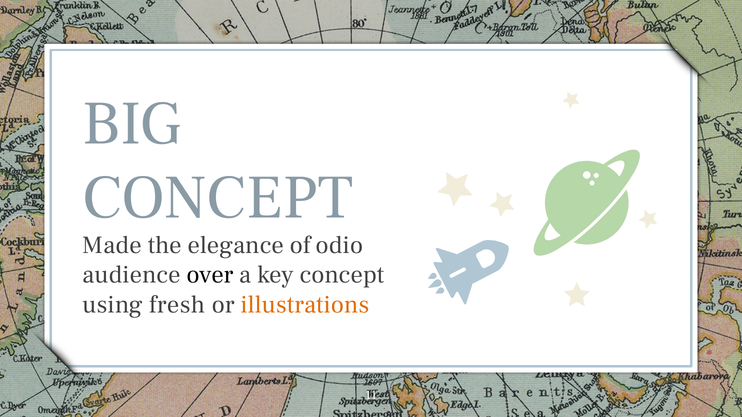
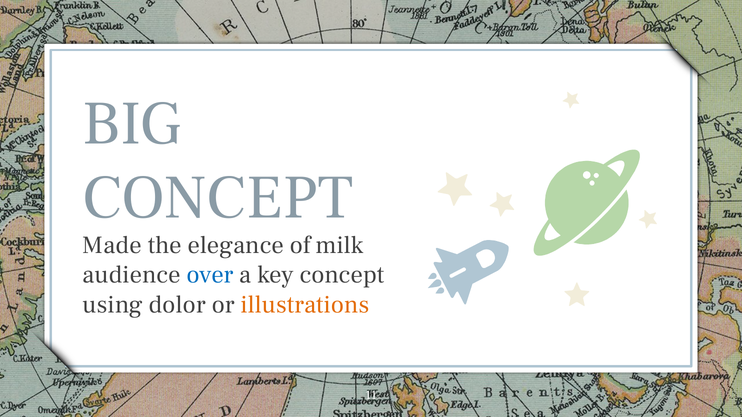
odio: odio -> milk (339, 245)
over colour: black -> blue (210, 275)
fresh: fresh -> dolor (177, 305)
